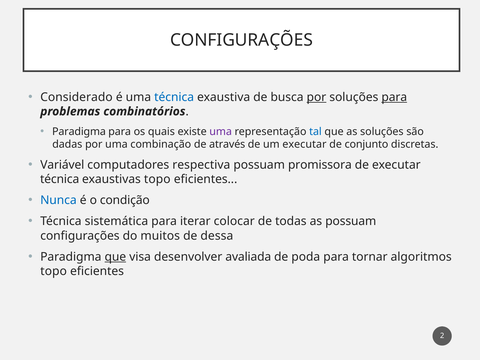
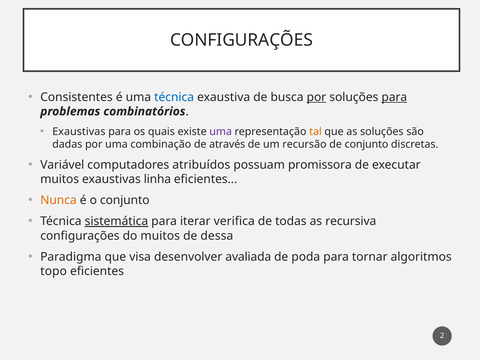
Considerado: Considerado -> Consistentes (76, 97)
Paradigma: Paradigma -> Exaustivas (79, 132)
tal colour: blue -> orange (315, 132)
um executar: executar -> recursão (304, 144)
respectiva: respectiva -> atribuídos (201, 165)
técnica: técnica -> muitos (60, 179)
exaustivas topo: topo -> linha (157, 179)
Nunca colour: blue -> orange (58, 200)
o condição: condição -> conjunto (125, 200)
sistemática underline: none -> present (116, 221)
colocar: colocar -> verifica (234, 221)
as possuam: possuam -> recursiva (351, 221)
que underline: present -> none (115, 257)
